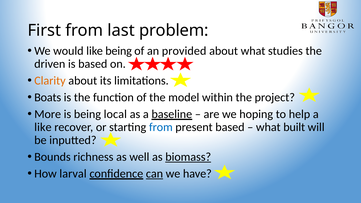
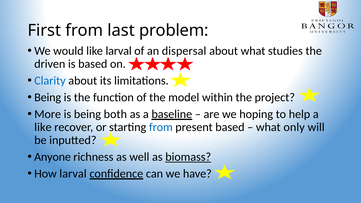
like being: being -> larval (119, 51)
provided: provided -> dispersal (184, 51)
Clarity colour: orange -> blue (50, 81)
Boats: Boats -> Being (48, 97)
local: local -> both (115, 114)
built: built -> only (294, 127)
Bounds: Bounds -> Anyone (53, 157)
can underline: present -> none (154, 174)
